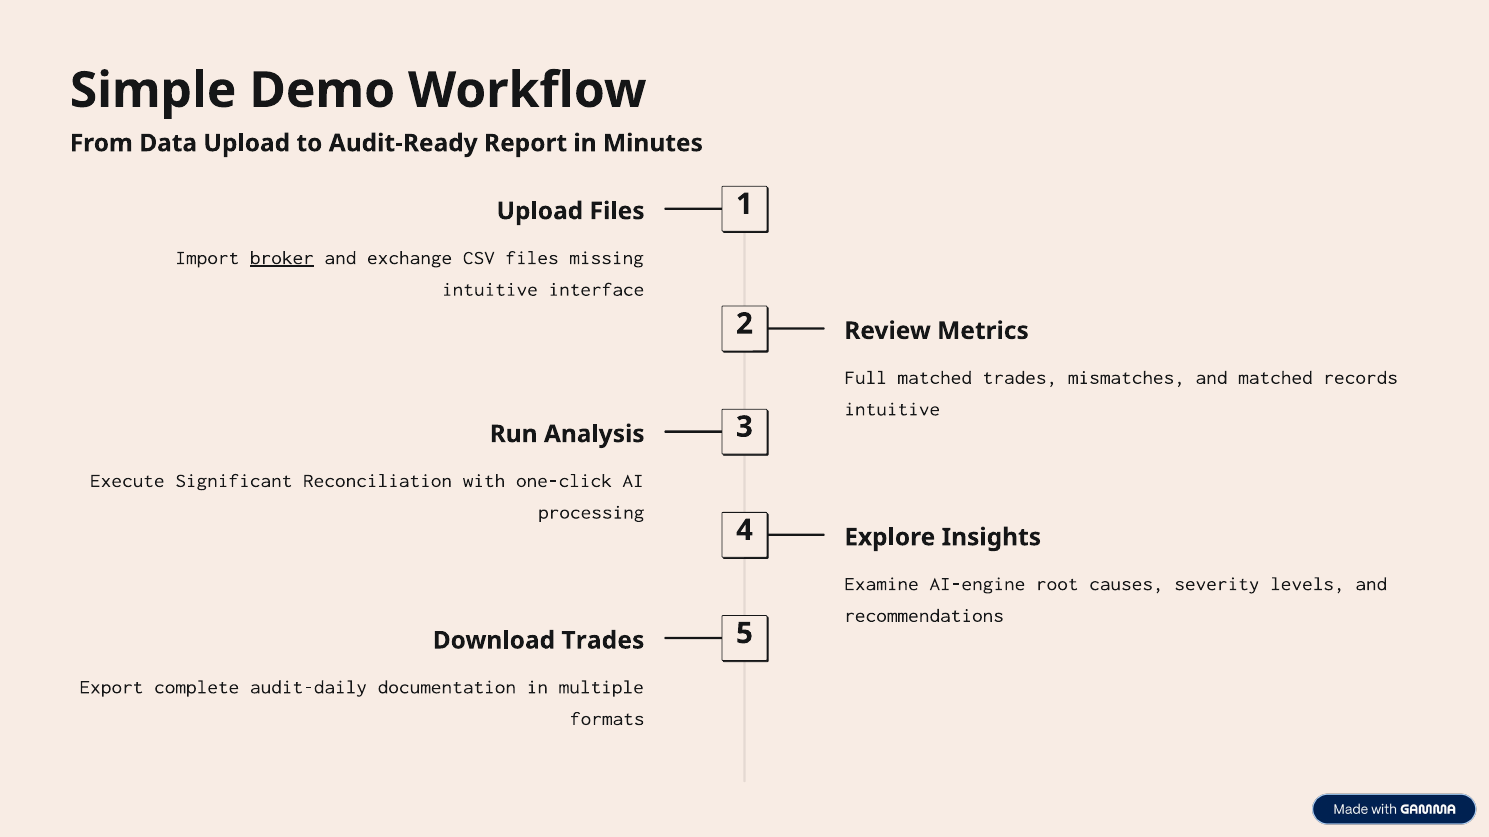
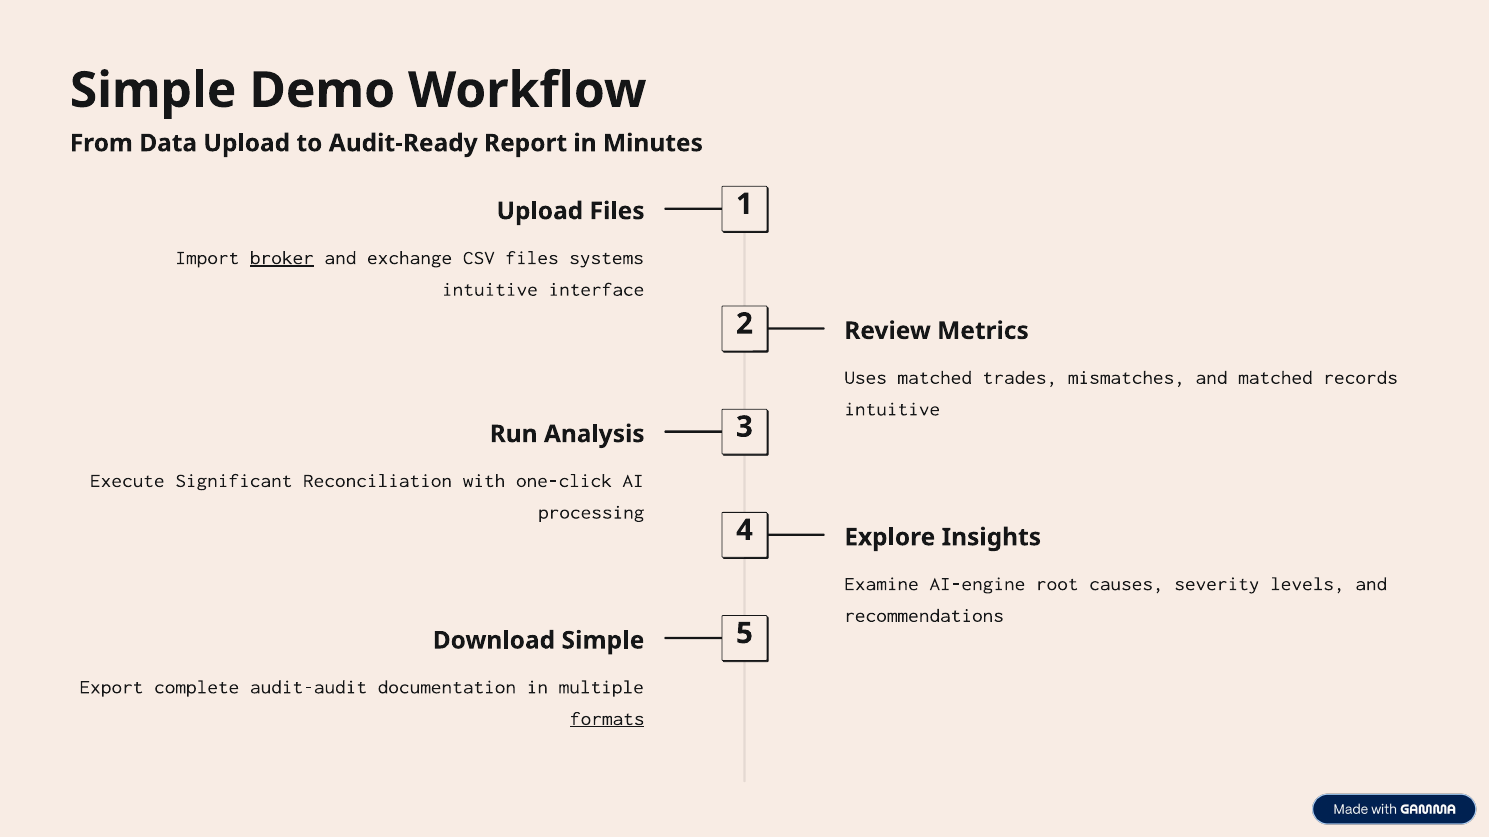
missing: missing -> systems (607, 258)
Full: Full -> Uses (866, 378)
Download Trades: Trades -> Simple (603, 641)
audit-daily: audit-daily -> audit-audit (308, 687)
formats underline: none -> present (607, 719)
